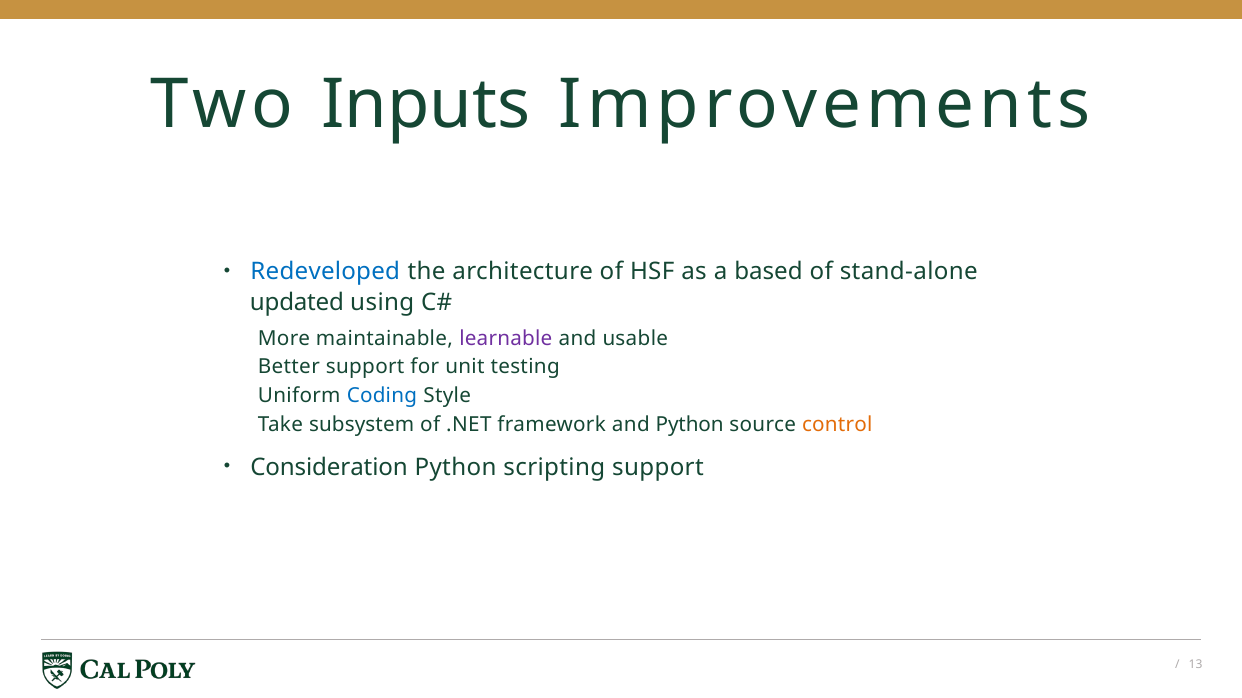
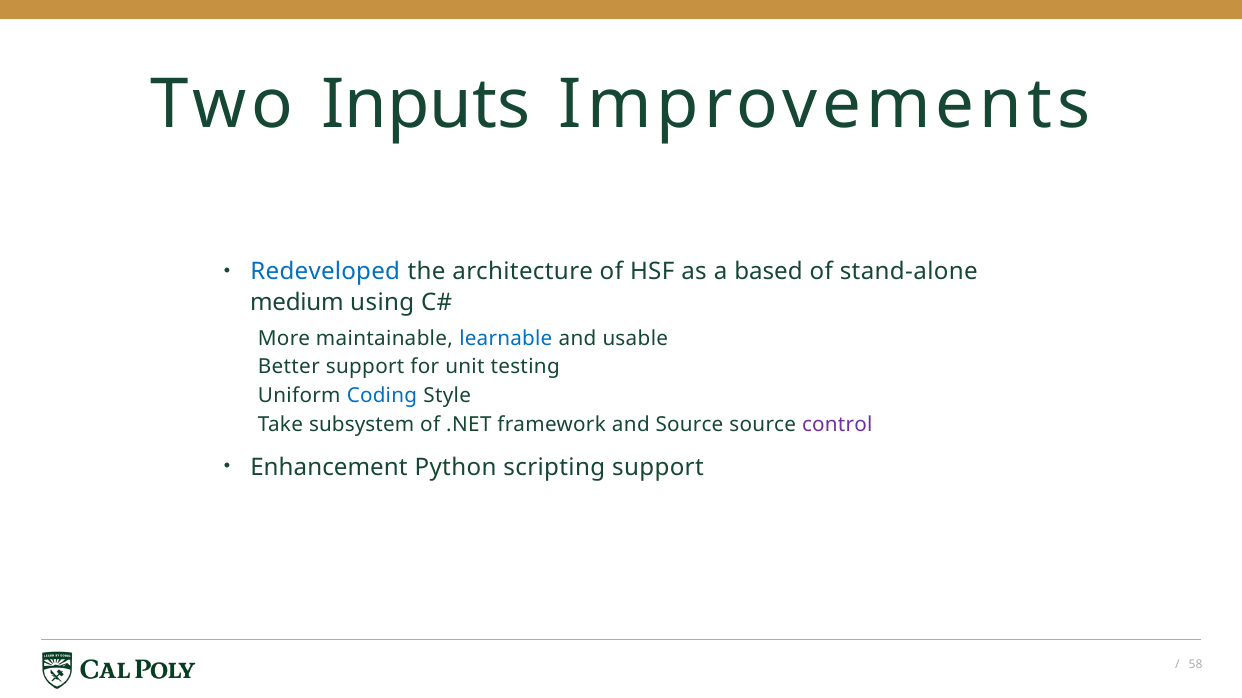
updated: updated -> medium (297, 303)
learnable colour: purple -> blue (506, 339)
and Python: Python -> Source (689, 425)
control colour: orange -> purple (837, 425)
Consideration: Consideration -> Enhancement (329, 468)
13: 13 -> 58 (1196, 666)
